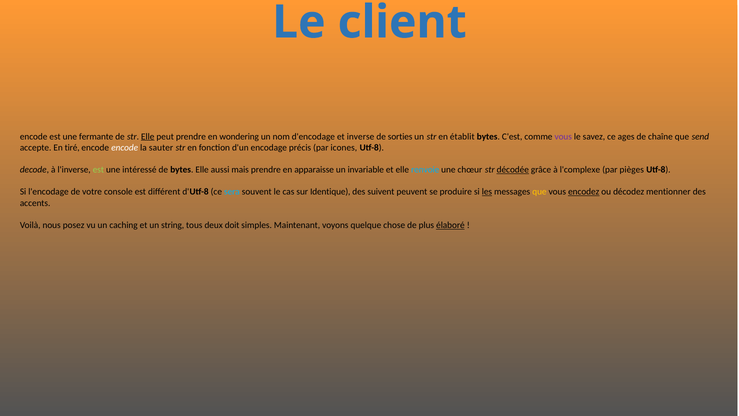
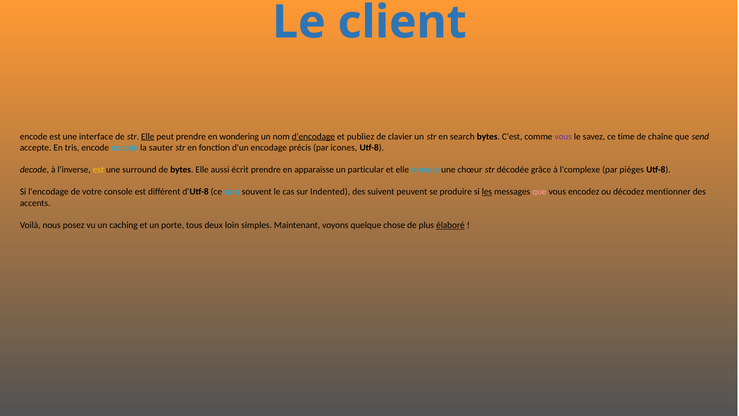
fermante: fermante -> interface (96, 136)
d'encodage underline: none -> present (313, 136)
inverse: inverse -> publiez (361, 136)
sorties: sorties -> clavier (400, 136)
établit: établit -> search (462, 136)
ages: ages -> time (626, 136)
tiré: tiré -> tris (72, 147)
encode colour: white -> light blue (125, 147)
est colour: light green -> yellow (98, 170)
intéressé: intéressé -> surround (139, 170)
mais: mais -> écrit (240, 170)
invariable: invariable -> particular (366, 170)
décodée underline: present -> none (513, 170)
Identique: Identique -> Indented (330, 192)
que colour: yellow -> pink (539, 192)
encodez underline: present -> none (584, 192)
string: string -> porte (173, 225)
doit: doit -> loin (232, 225)
